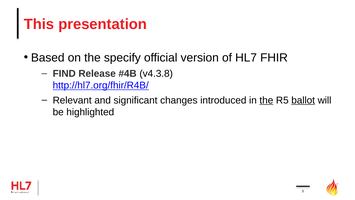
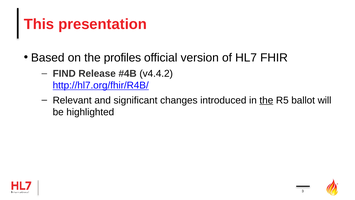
specify: specify -> profiles (122, 58)
v4.3.8: v4.3.8 -> v4.4.2 (156, 73)
ballot underline: present -> none (303, 100)
